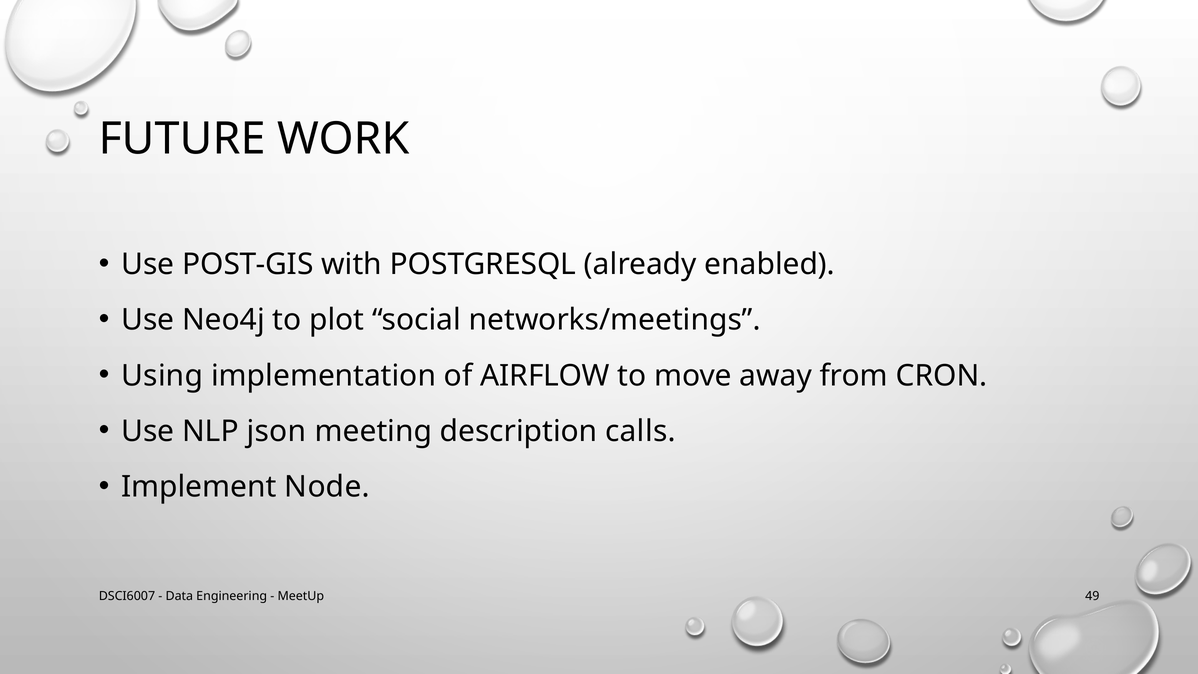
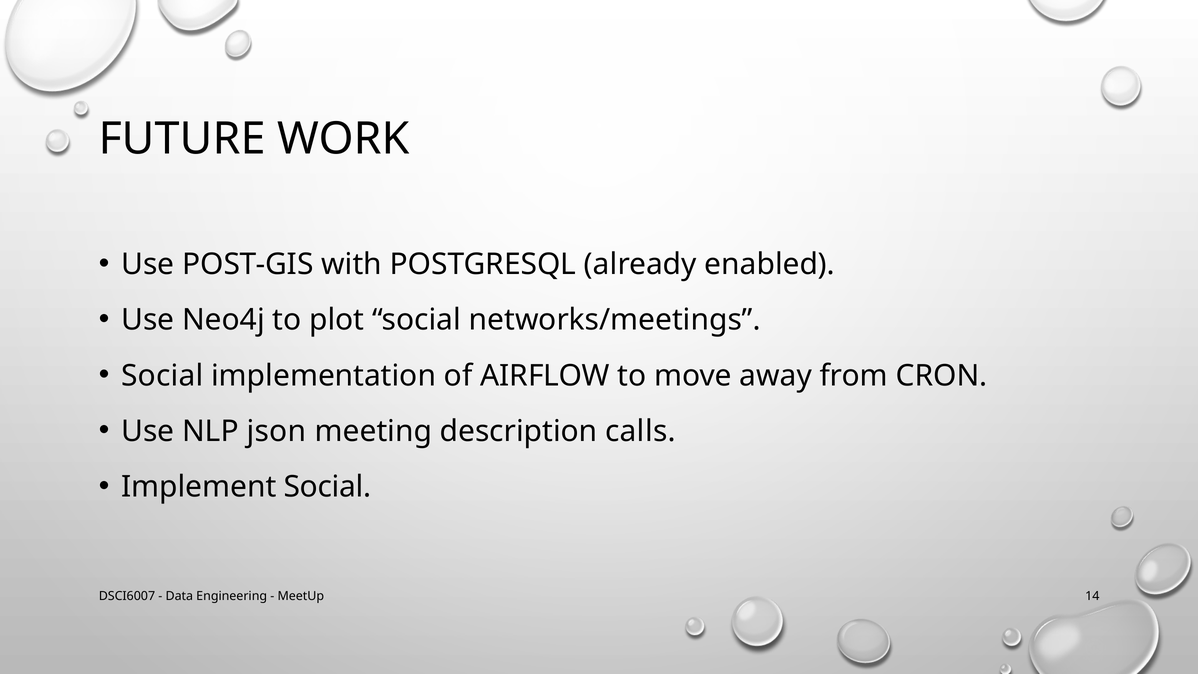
Using: Using -> Social (162, 376)
Implement Node: Node -> Social (327, 487)
49: 49 -> 14 (1092, 596)
